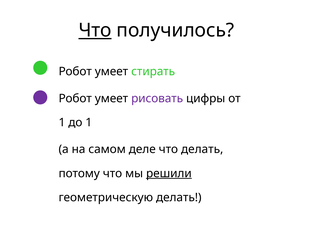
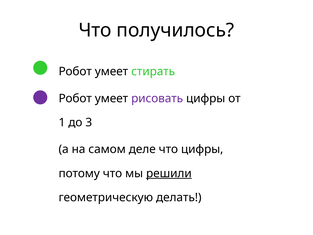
Что underline: present -> none (95, 30)
до 1: 1 -> 3 (89, 122)
что делать: делать -> цифры (202, 149)
